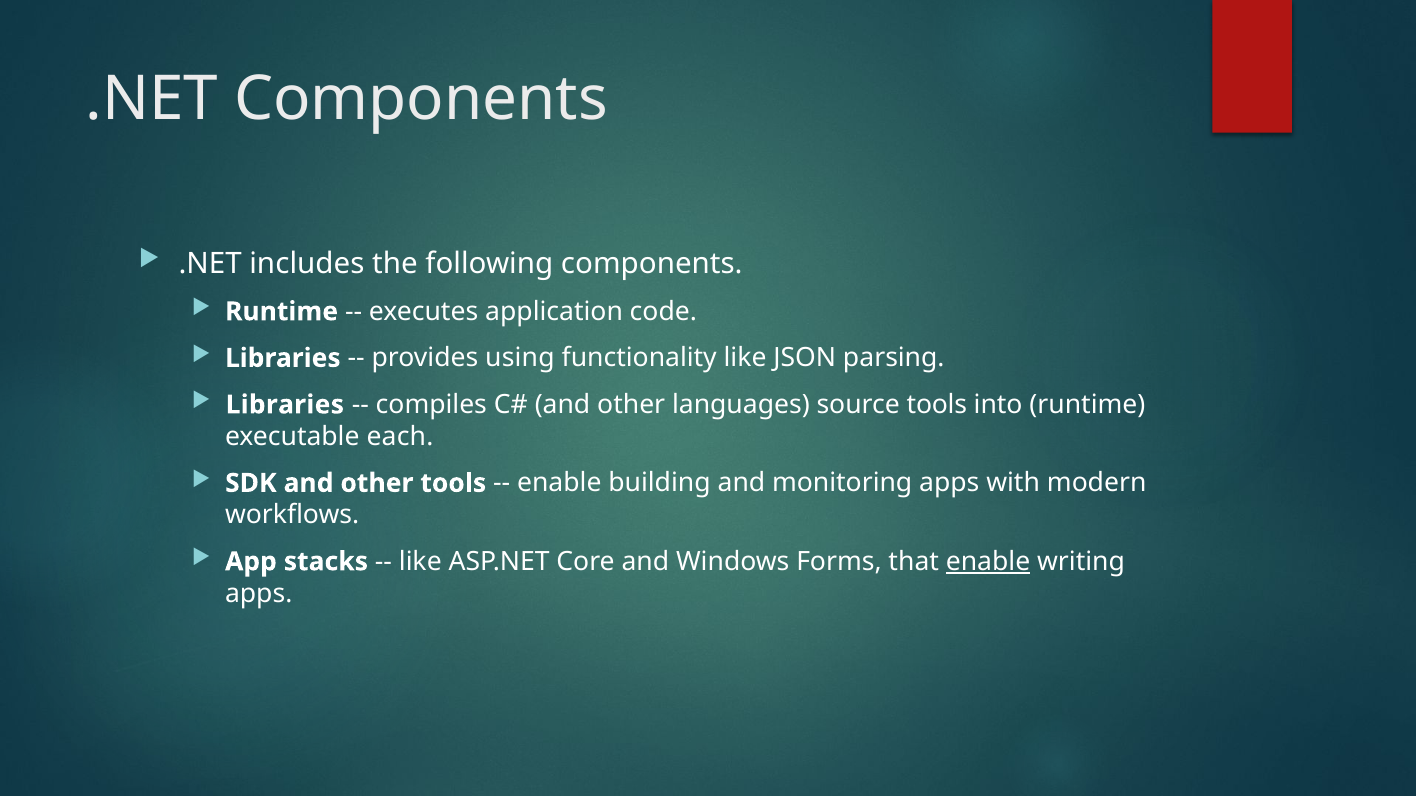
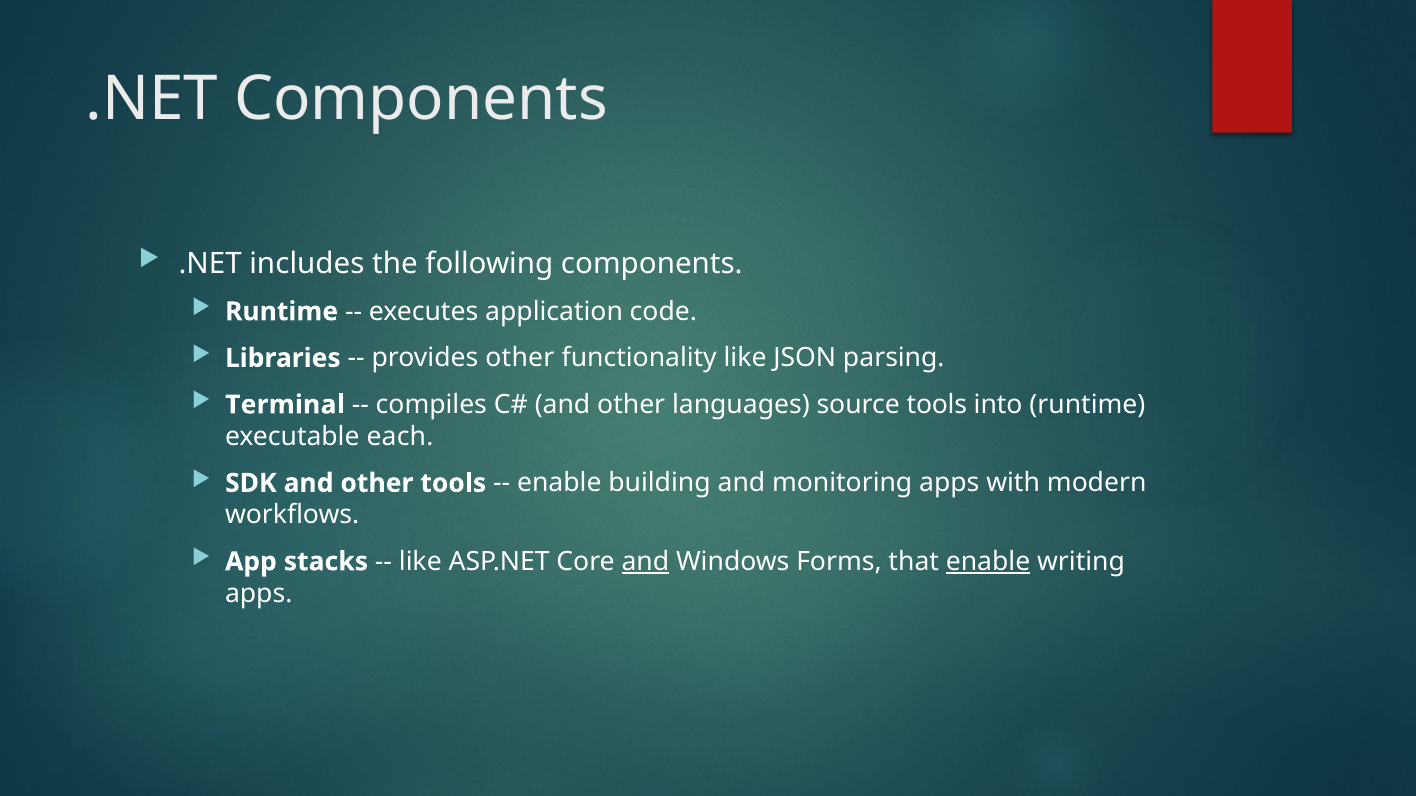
provides using: using -> other (520, 358)
Libraries: Libraries -> Terminal (285, 405)
and underline: none -> present (645, 562)
